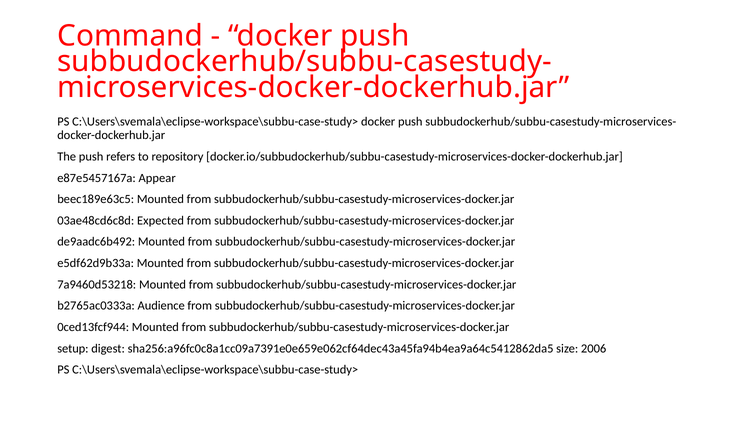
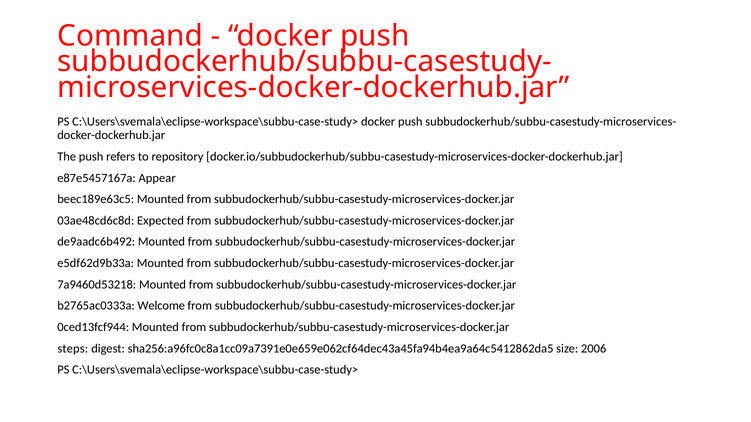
Audience: Audience -> Welcome (161, 306)
setup: setup -> steps (73, 349)
